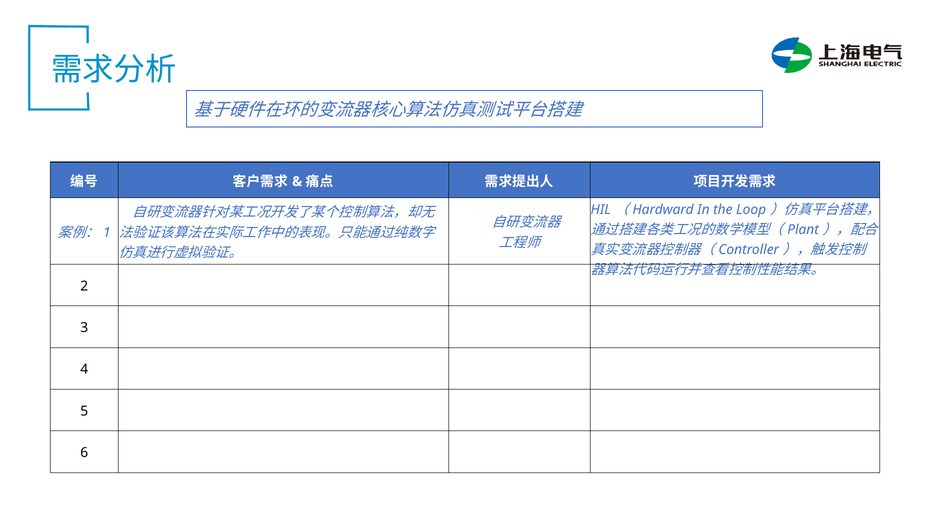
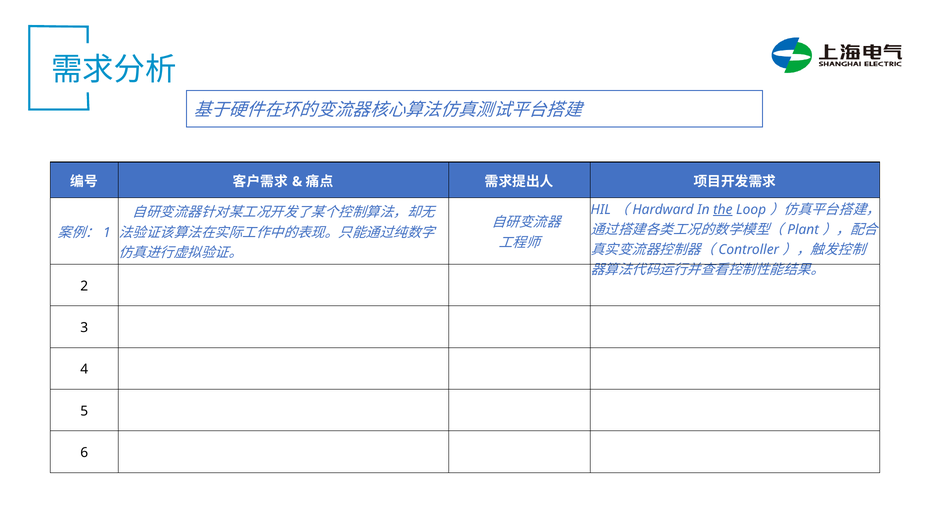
the underline: none -> present (723, 209)
